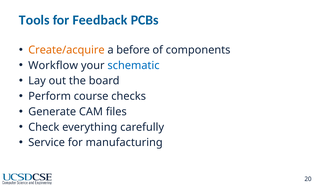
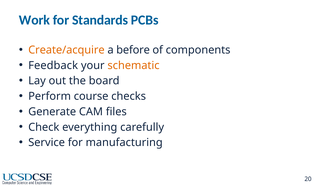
Tools: Tools -> Work (34, 20)
Feedback: Feedback -> Standards (100, 20)
Workflow: Workflow -> Feedback (53, 65)
schematic colour: blue -> orange (134, 65)
